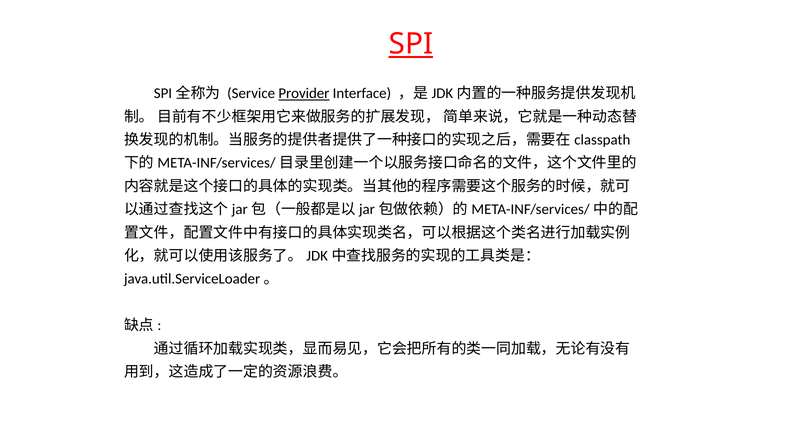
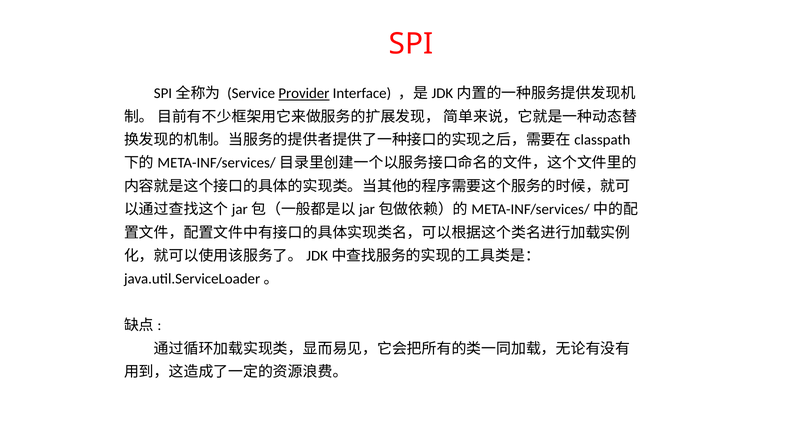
SPI underline: present -> none (411, 44)
